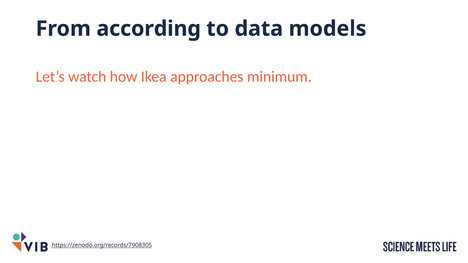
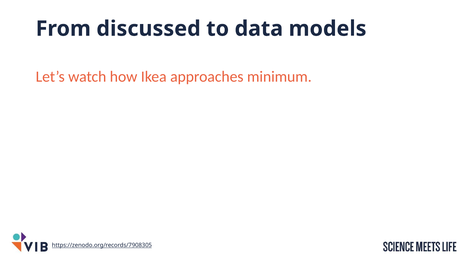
according: according -> discussed (149, 29)
